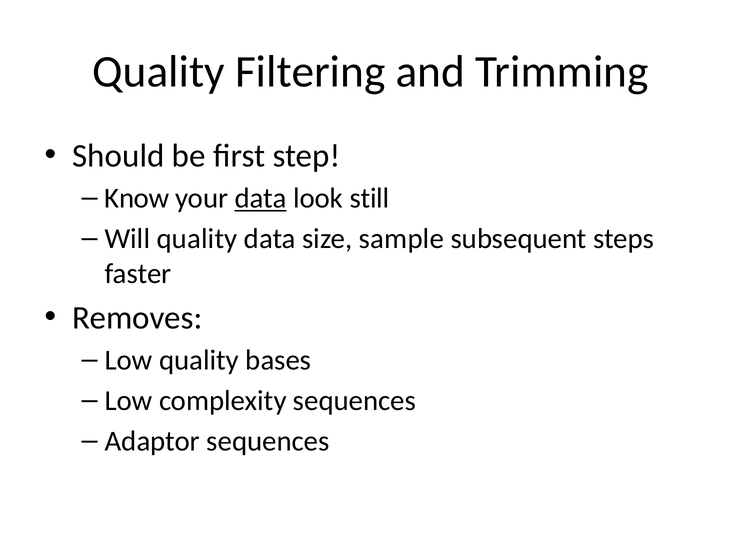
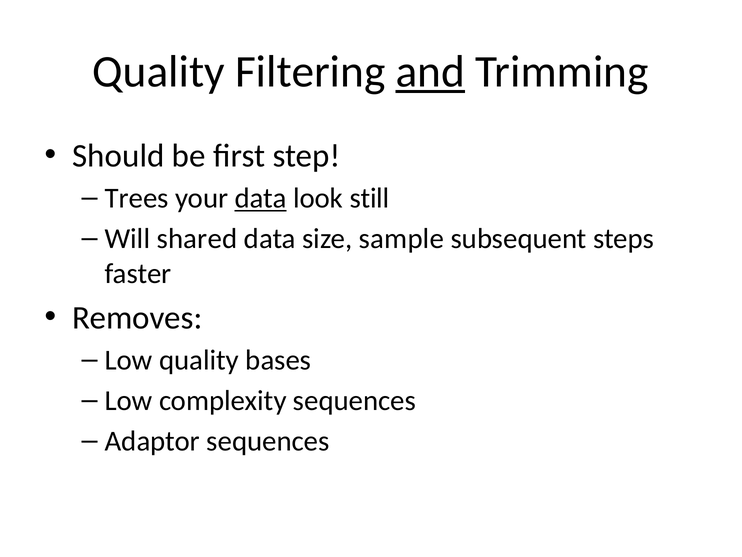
and underline: none -> present (430, 72)
Know: Know -> Trees (137, 198)
Will quality: quality -> shared (197, 239)
